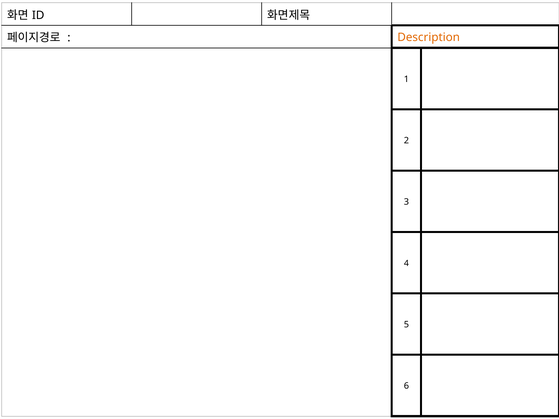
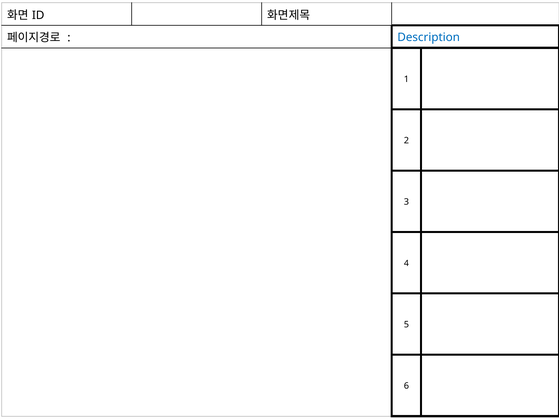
Description colour: orange -> blue (429, 37)
